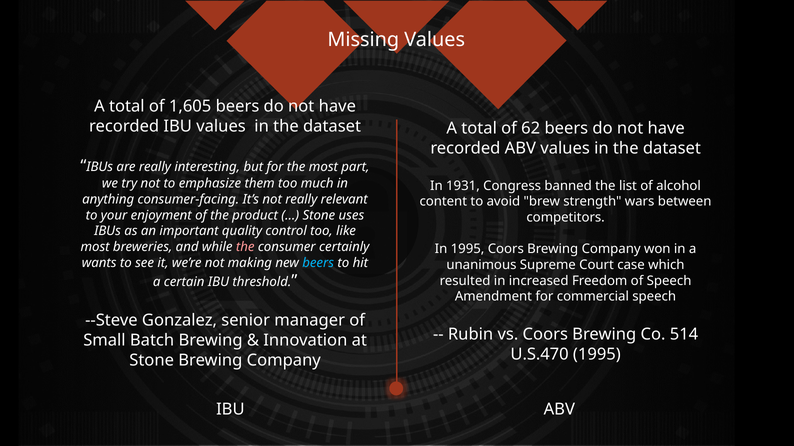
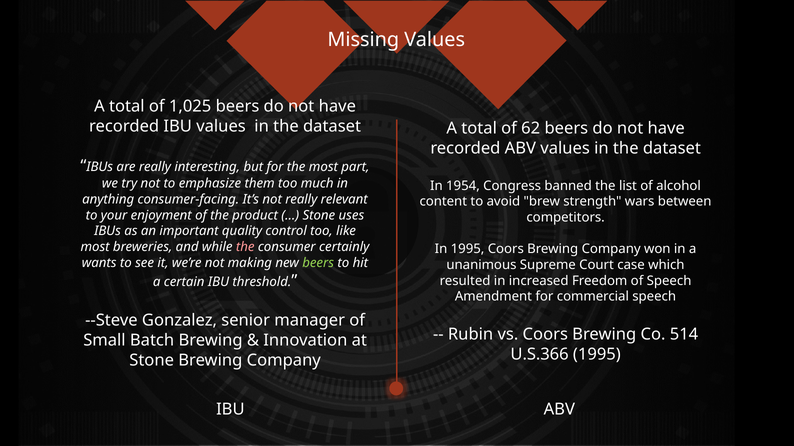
1,605: 1,605 -> 1,025 (190, 107)
1931: 1931 -> 1954 (463, 186)
beers colour: light blue -> light green (318, 263)
U.S.470: U.S.470 -> U.S.366 (540, 355)
